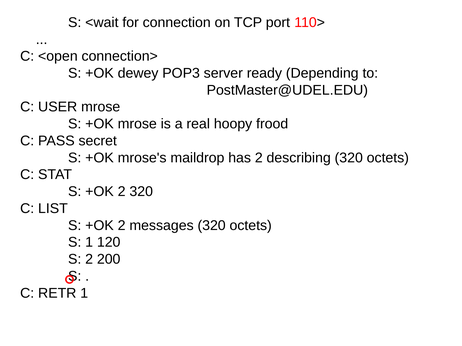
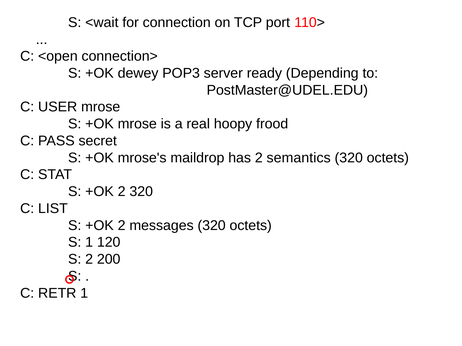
describing: describing -> semantics (299, 158)
